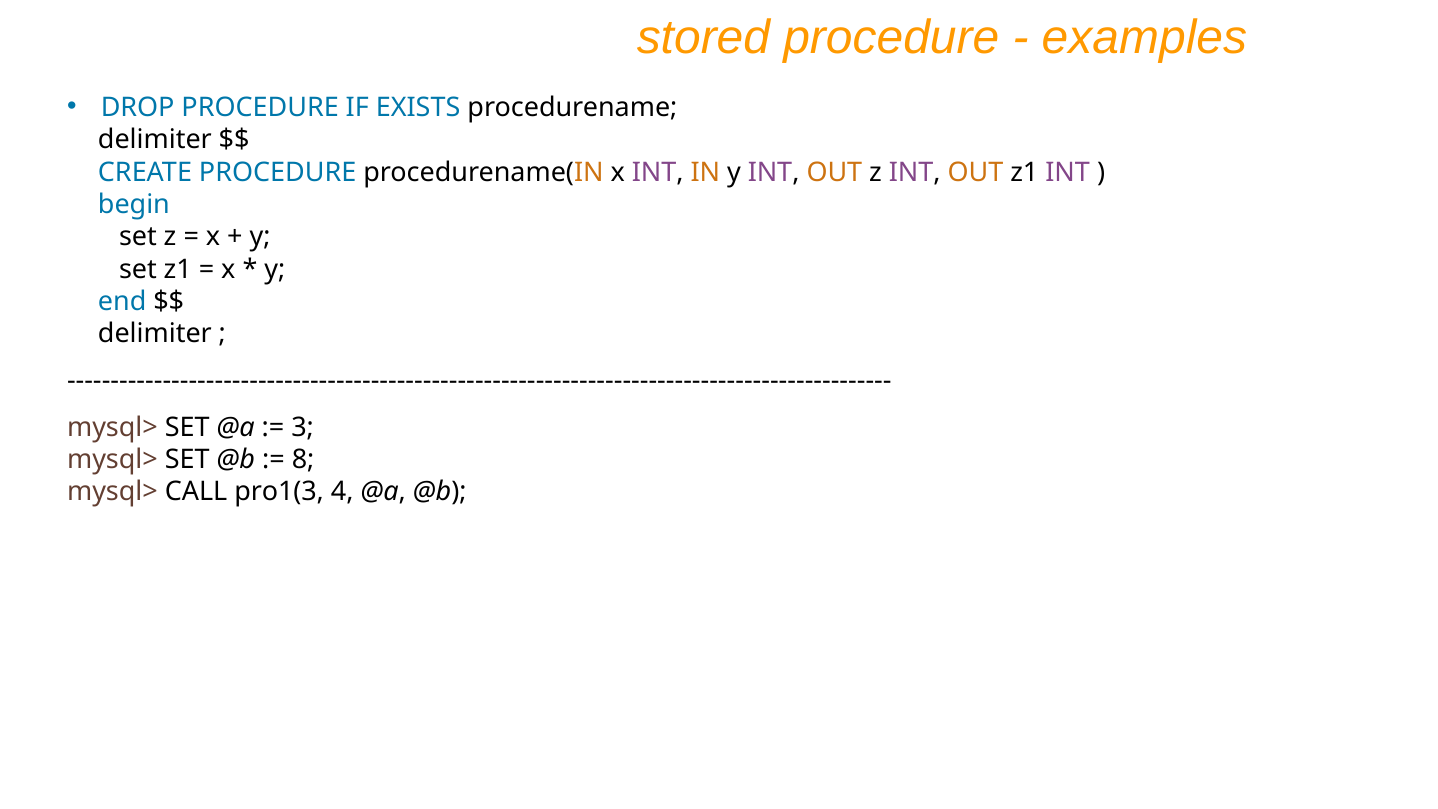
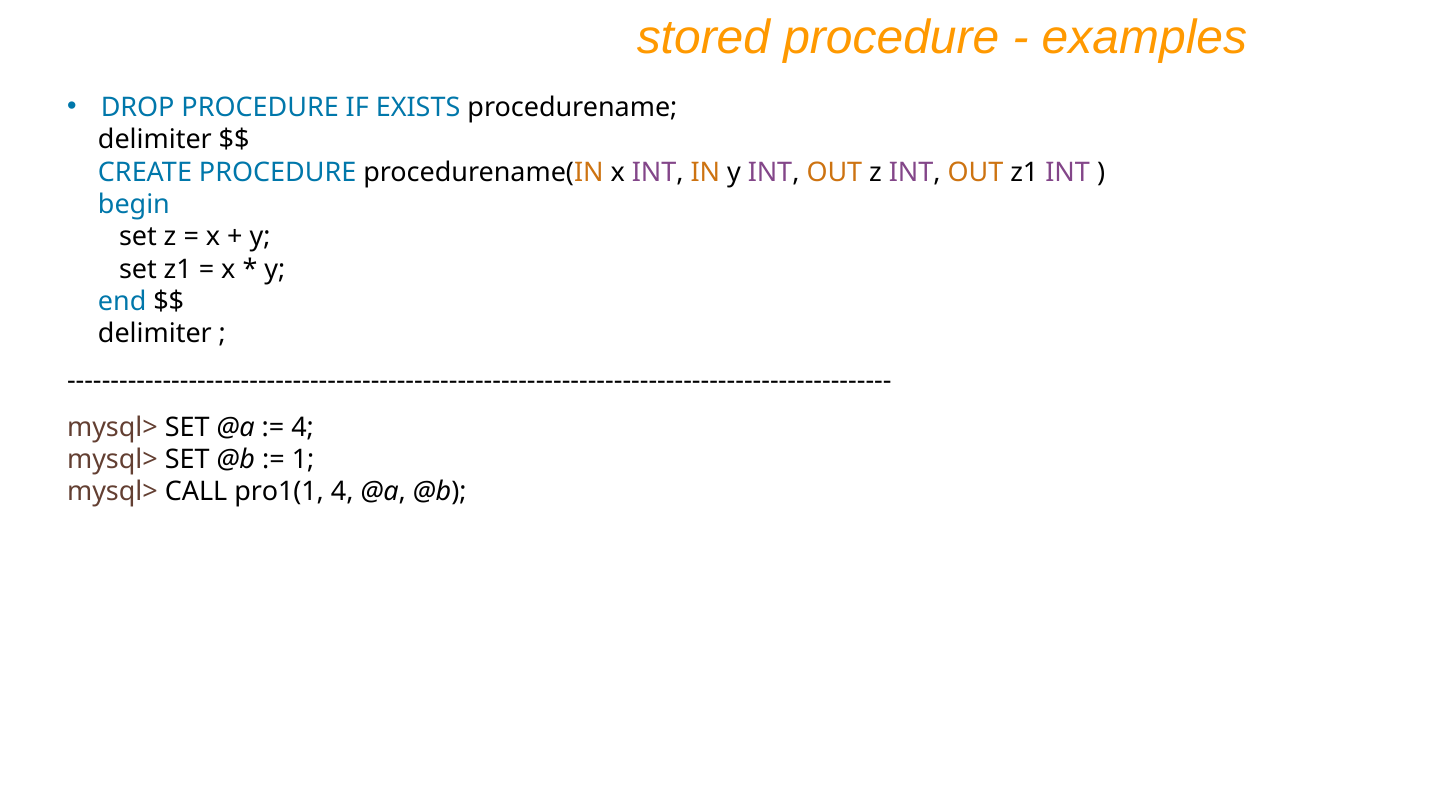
3: 3 -> 4 (303, 427)
8: 8 -> 1 (303, 460)
pro1(3: pro1(3 -> pro1(1 (279, 492)
